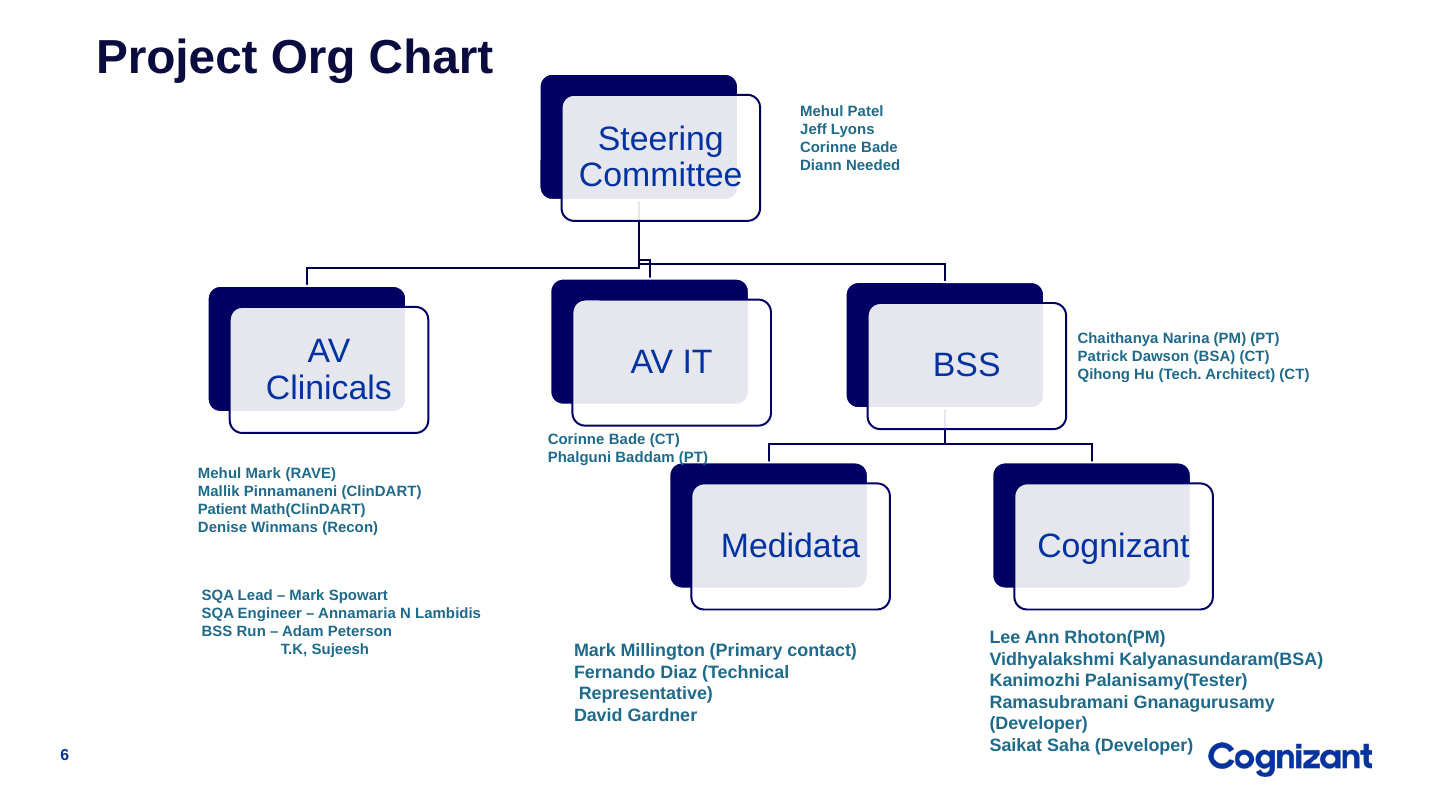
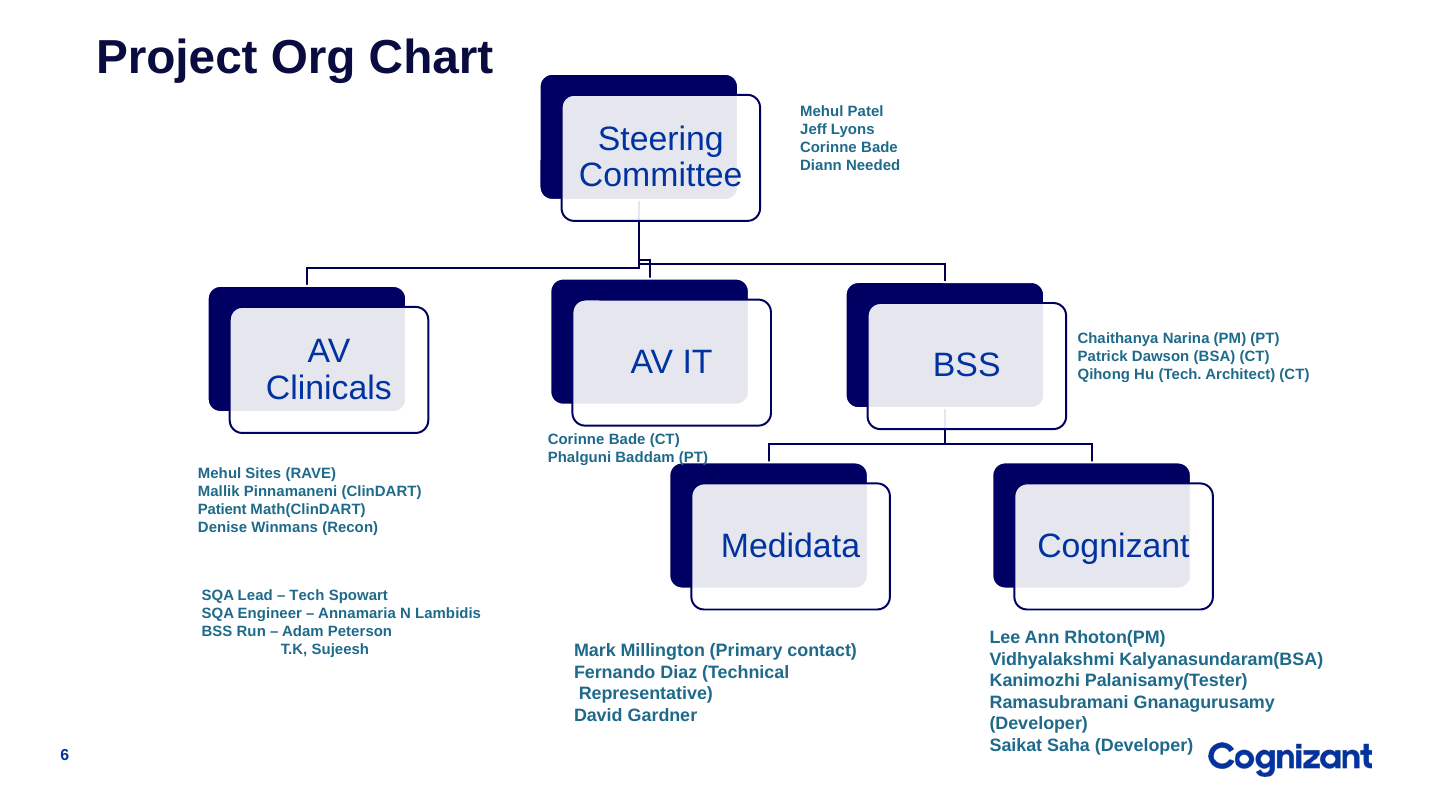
Mehul Mark: Mark -> Sites (263, 474)
Mark: Mark -> Tech (307, 596)
